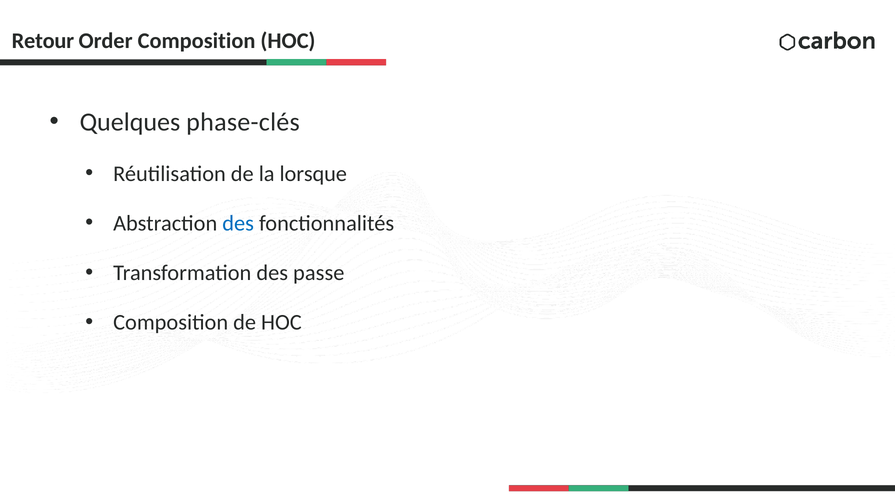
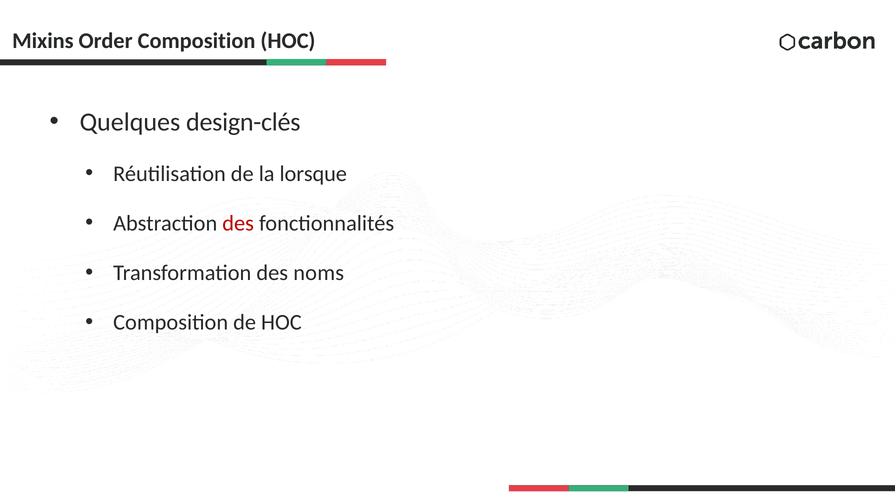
Retour: Retour -> Mixins (43, 41)
phase-clés: phase-clés -> design-clés (243, 122)
des colour: blue -> red (238, 224)
passe: passe -> noms (319, 273)
